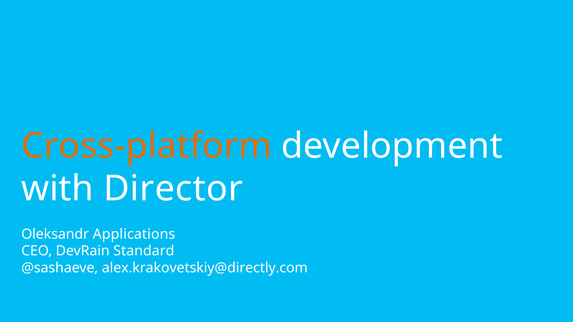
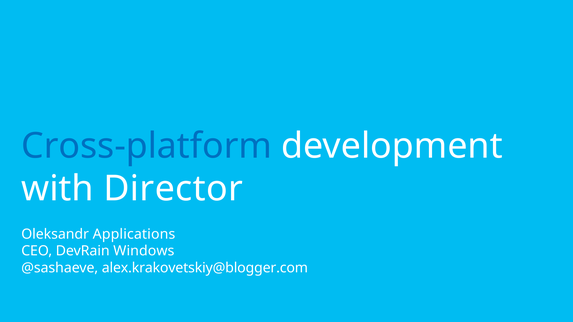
Cross-platform colour: orange -> blue (147, 146)
Standard: Standard -> Windows (144, 251)
alex.krakovetskiy@directly.com: alex.krakovetskiy@directly.com -> alex.krakovetskiy@blogger.com (205, 268)
